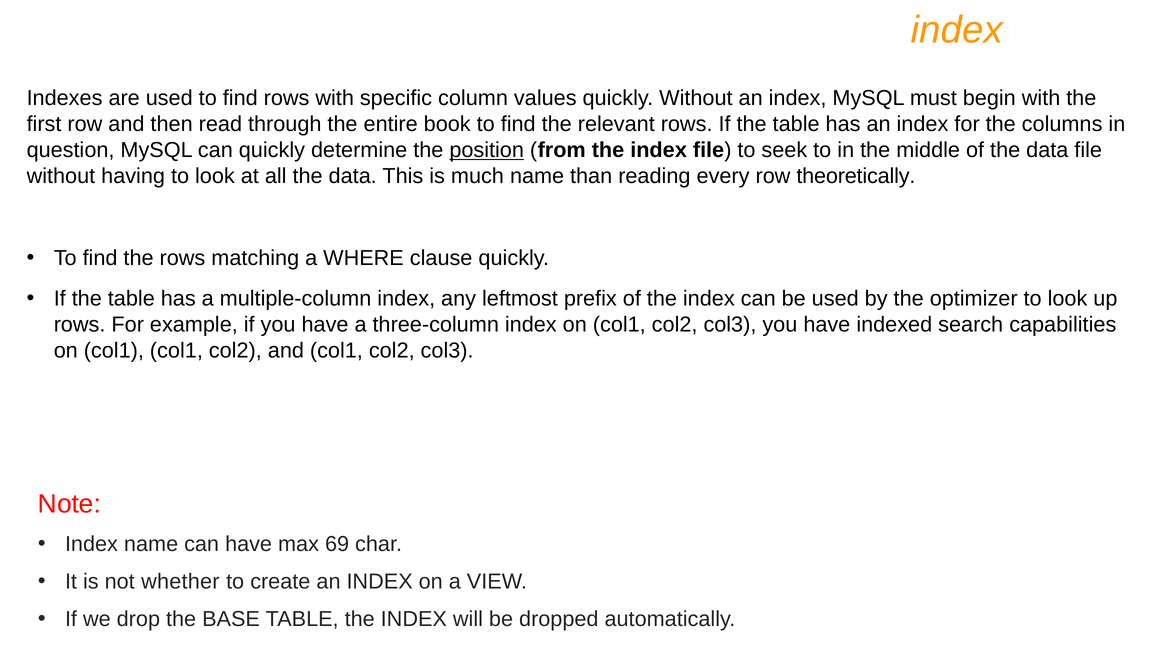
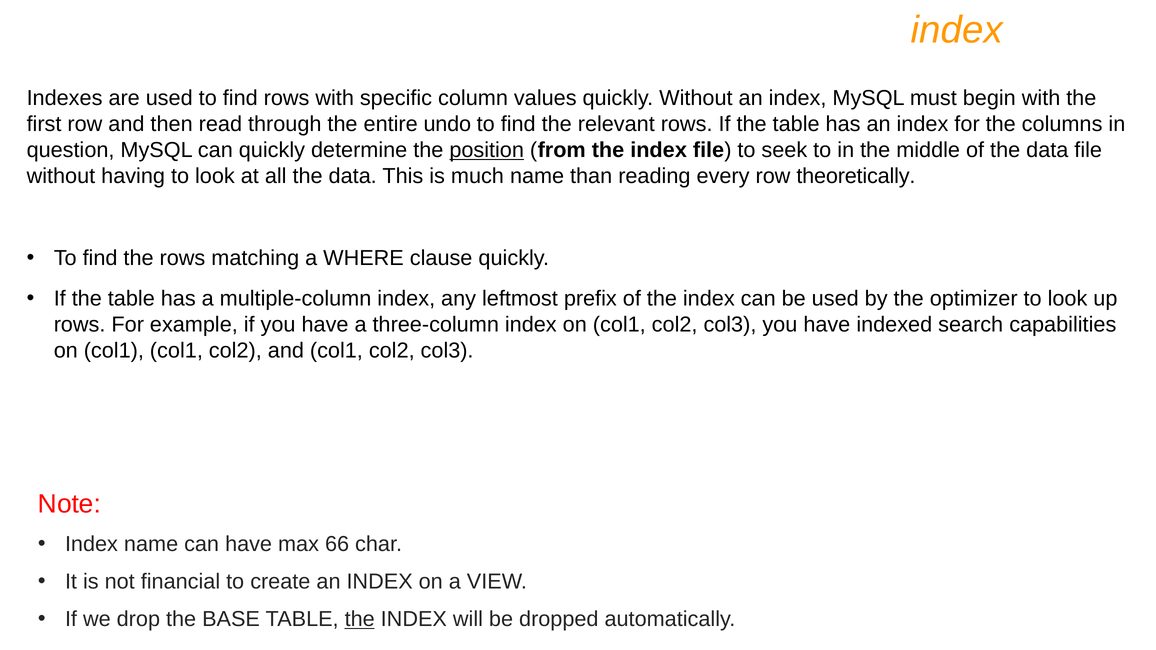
book: book -> undo (447, 124)
69: 69 -> 66 (337, 544)
whether: whether -> financial (181, 582)
the underline: none -> present (360, 619)
